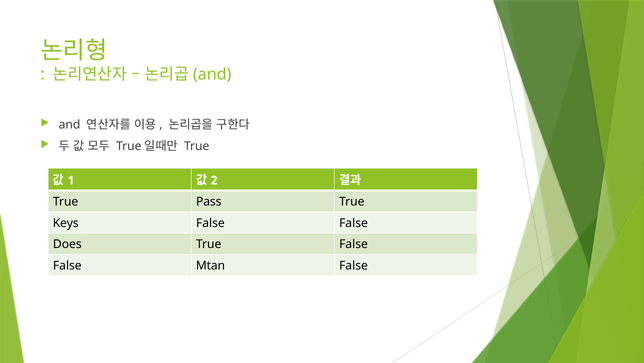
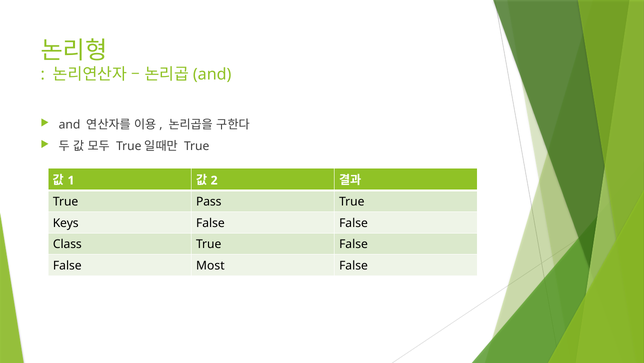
Does: Does -> Class (67, 244)
Mtan: Mtan -> Most (210, 265)
